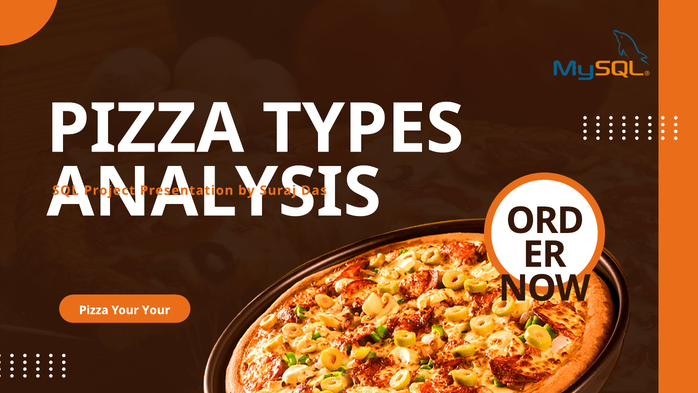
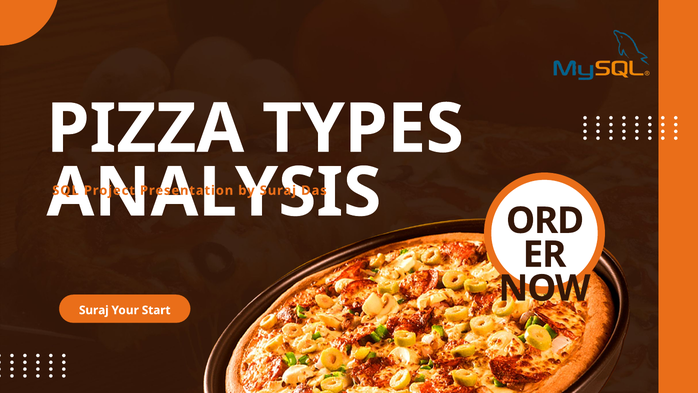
Pizza: Pizza -> Suraj (94, 310)
Your Your: Your -> Start (156, 310)
